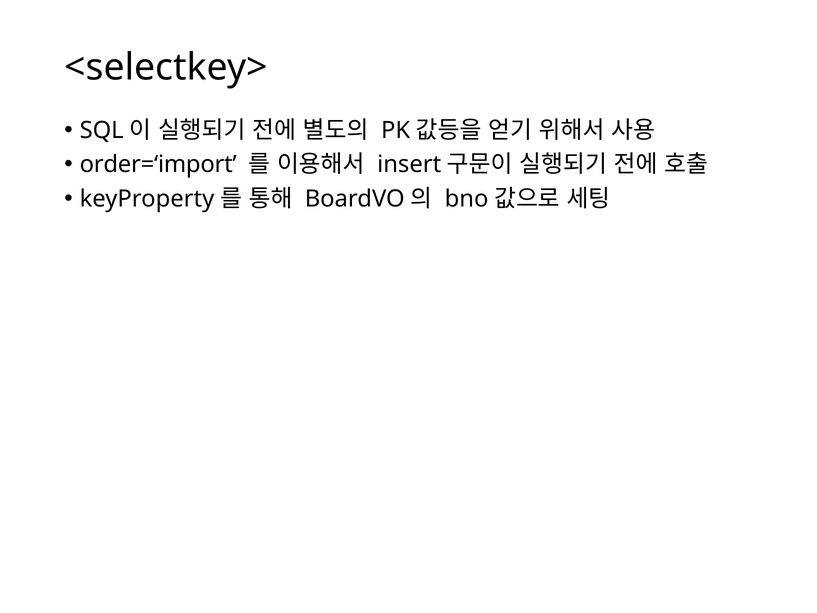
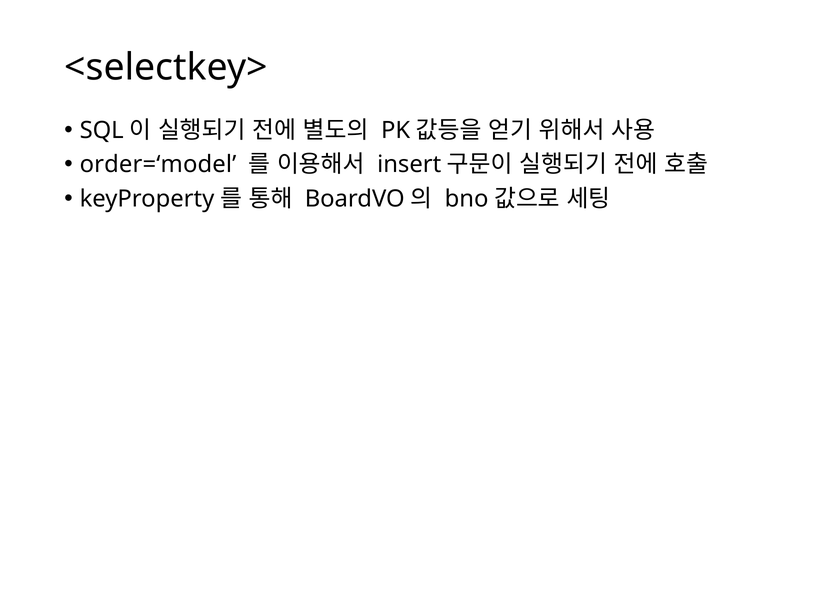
order=‘import: order=‘import -> order=‘model (158, 164)
